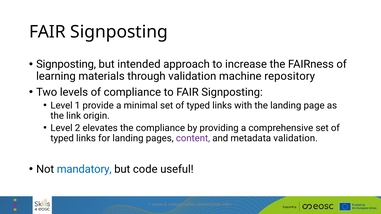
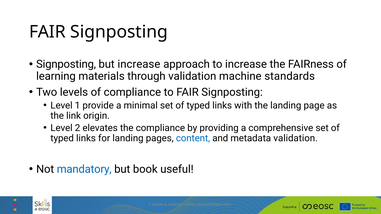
but intended: intended -> increase (139, 64)
repository: repository -> standards (290, 76)
content colour: purple -> blue (193, 138)
code: code -> book (145, 169)
